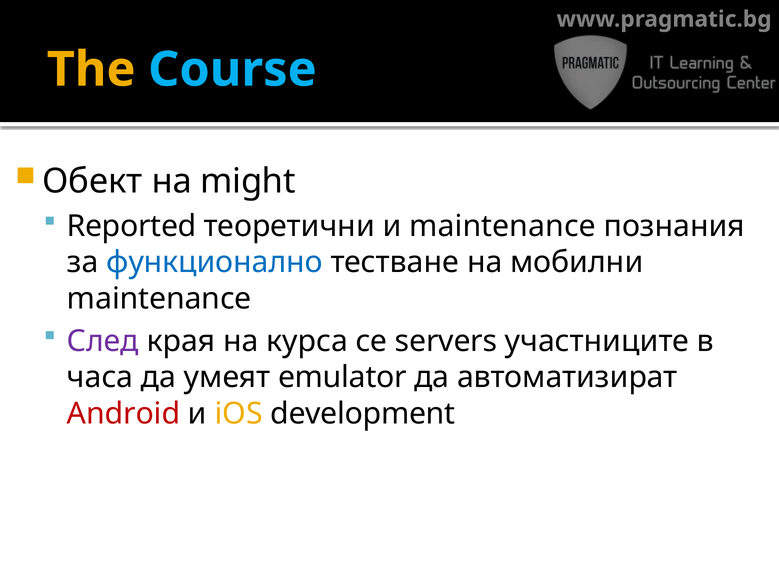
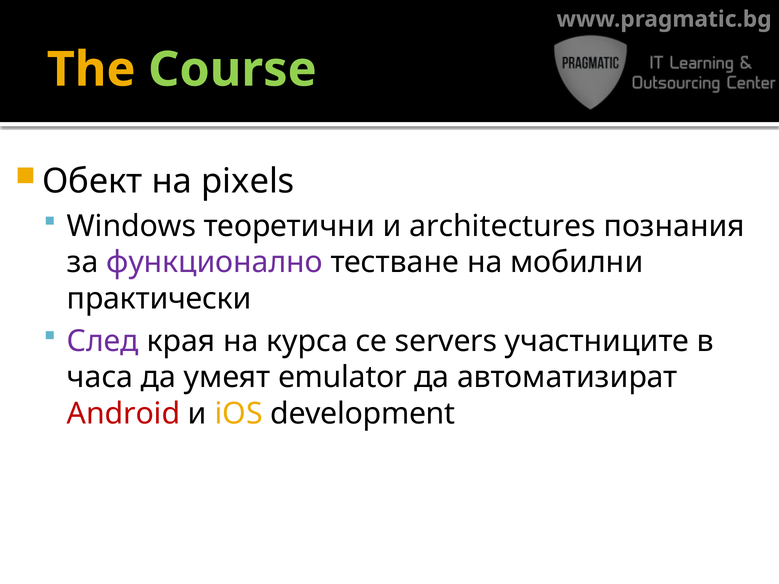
Course colour: light blue -> light green (232, 70)
might: might -> pixels (248, 182)
Reported: Reported -> Windows (131, 226)
и maintenance: maintenance -> architectures (503, 226)
функционално colour: blue -> purple (215, 263)
maintenance: maintenance -> практически (159, 299)
